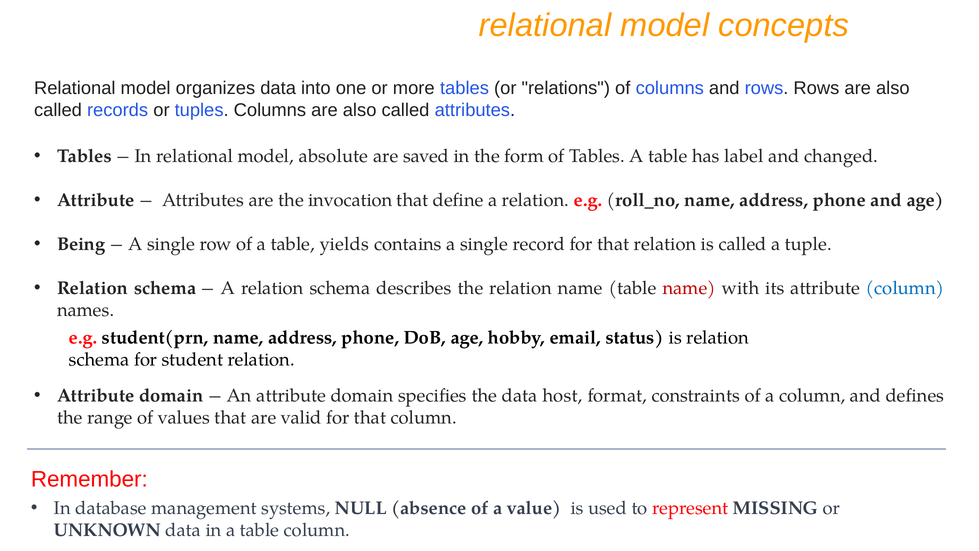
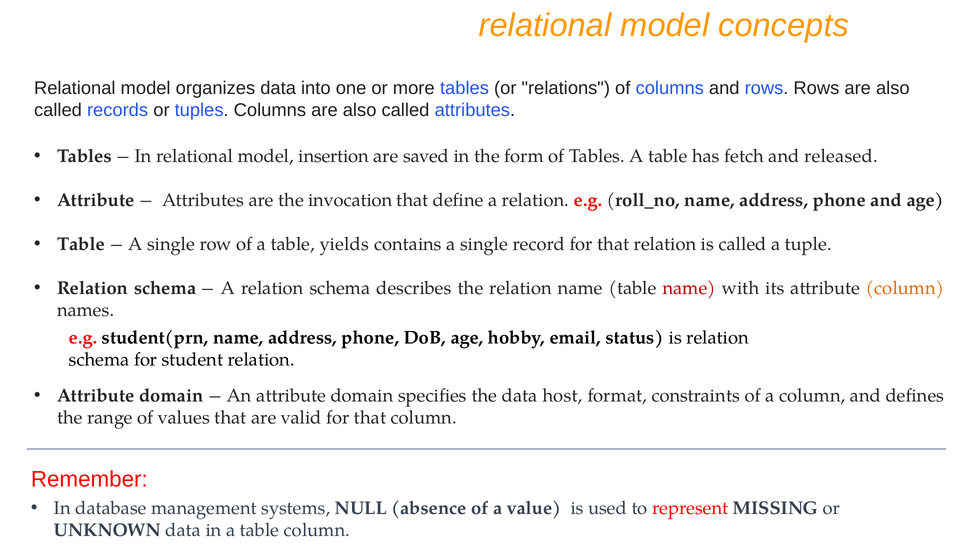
absolute: absolute -> insertion (334, 156)
label: label -> fetch (744, 156)
changed: changed -> released (841, 156)
Being: Being -> Table (81, 244)
column colour: blue -> orange (905, 288)
